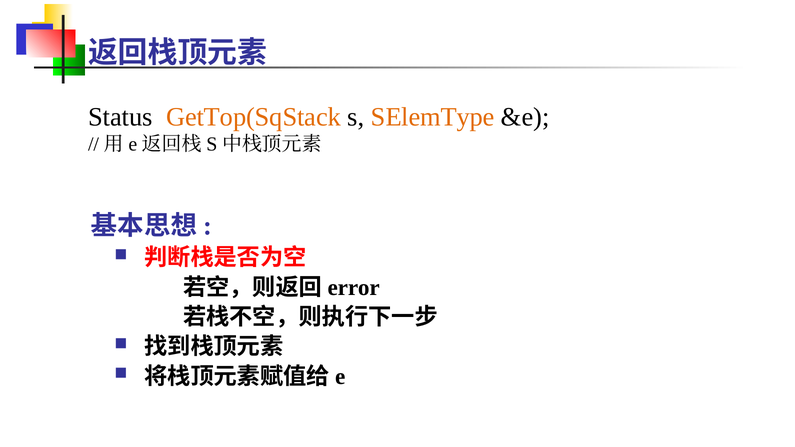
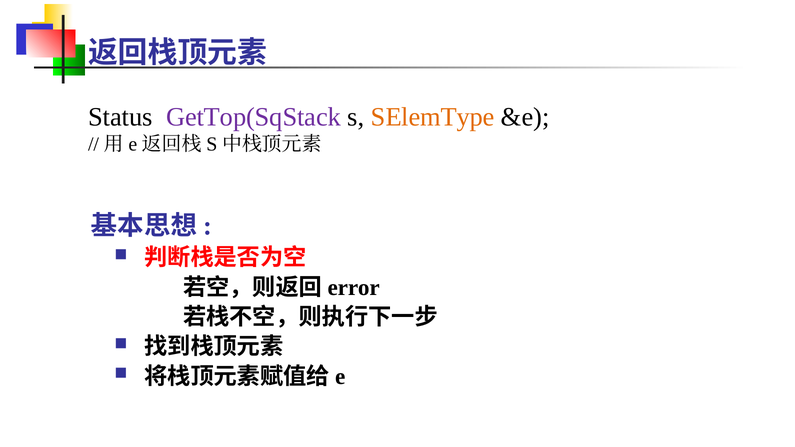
GetTop(SqStack colour: orange -> purple (253, 117)
